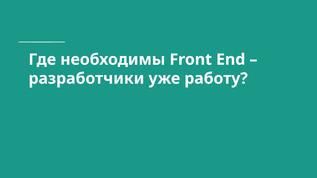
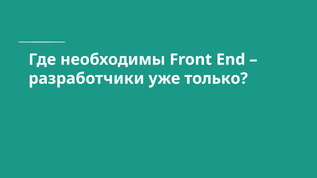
работу: работу -> только (216, 79)
